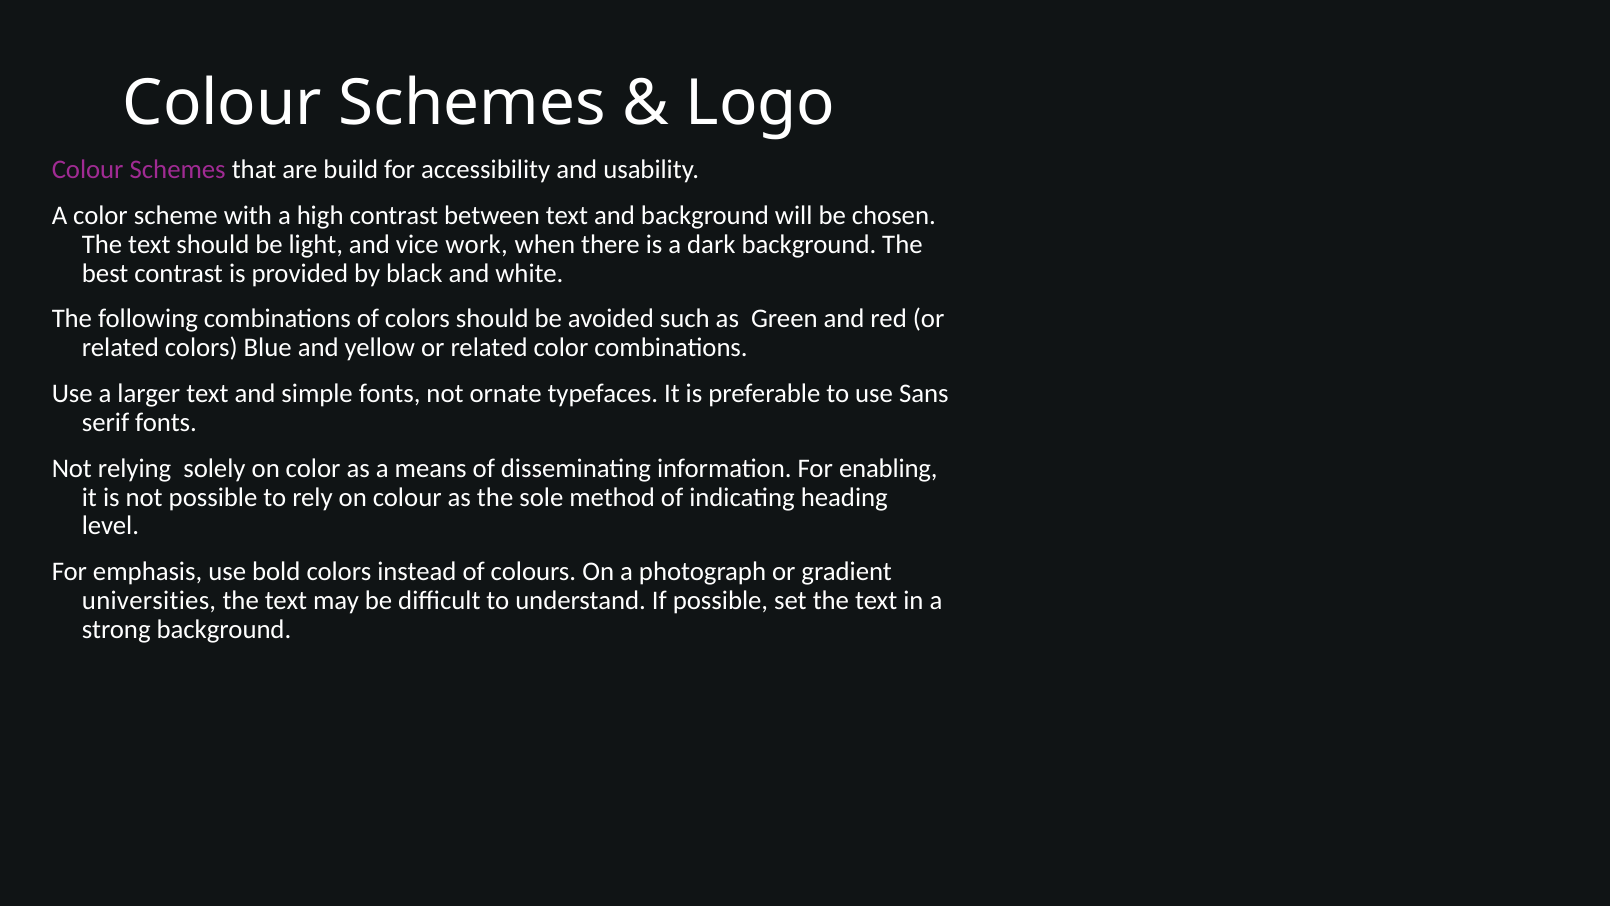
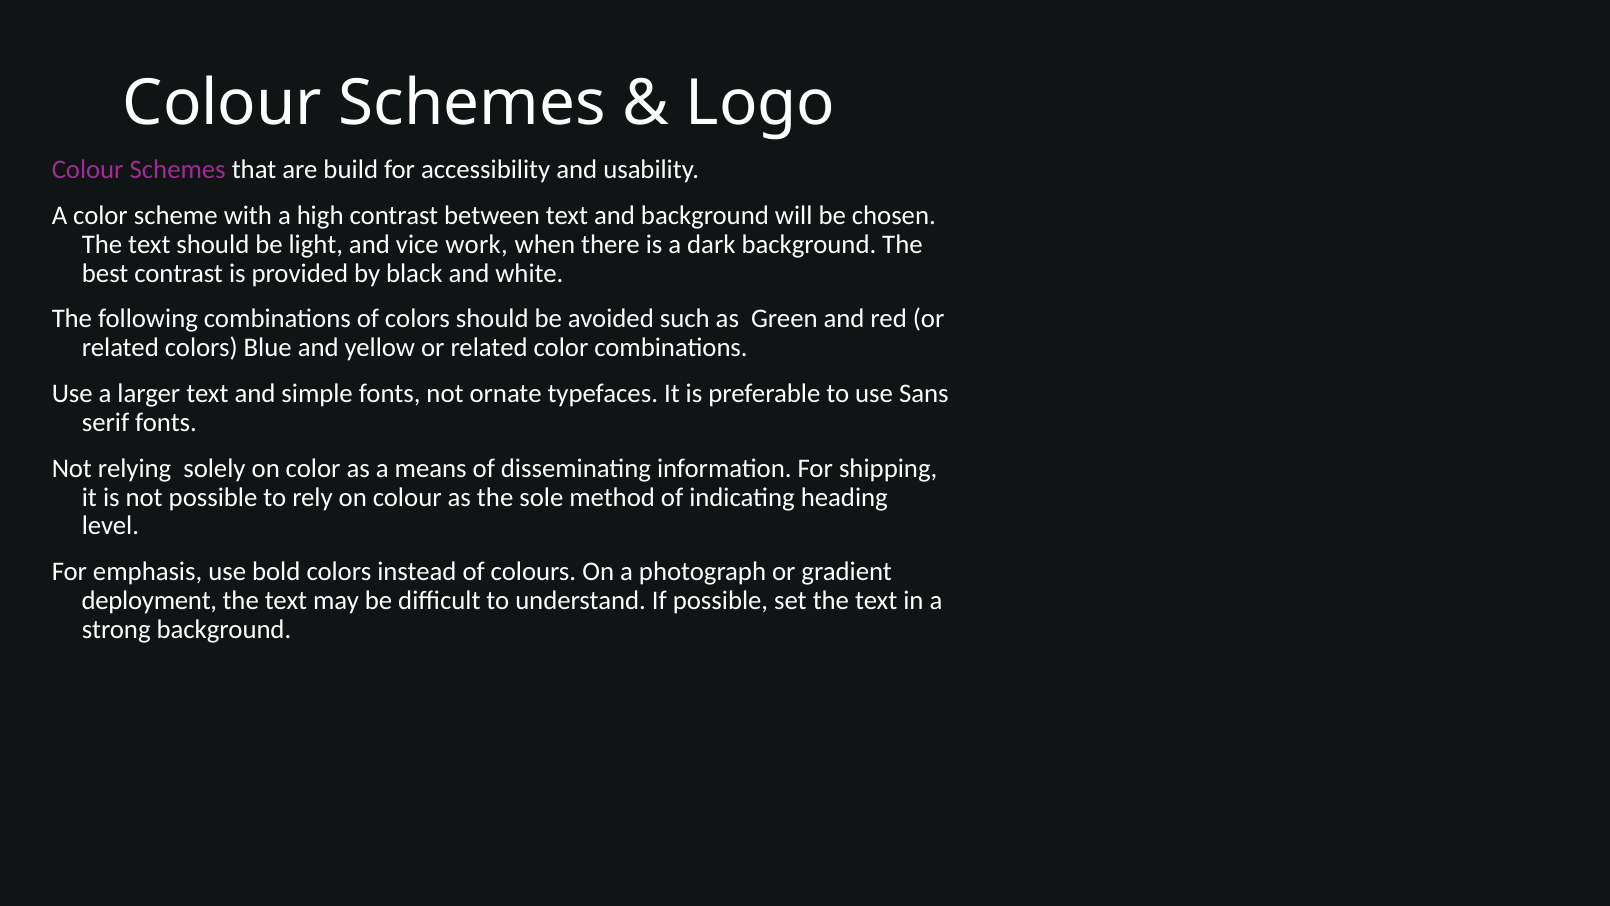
enabling: enabling -> shipping (888, 468)
universities: universities -> deployment (149, 600)
